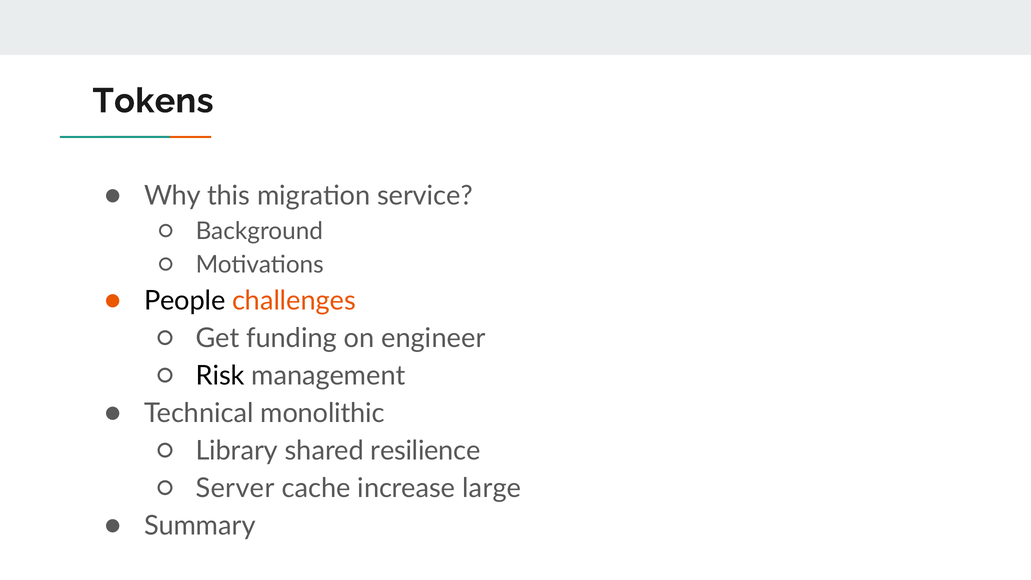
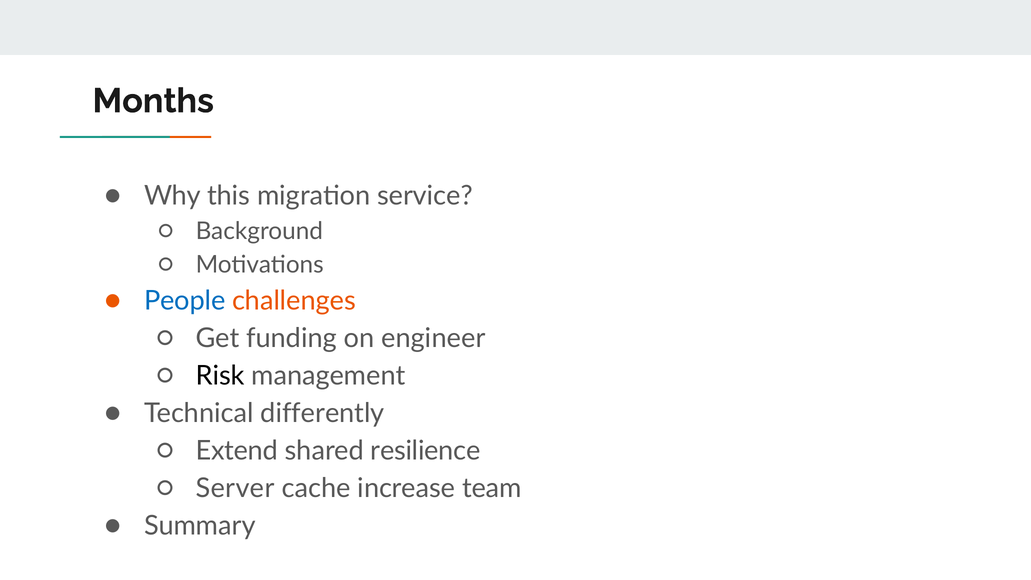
Tokens: Tokens -> Months (153, 101)
People colour: black -> blue (185, 301)
monolithic: monolithic -> differently (322, 413)
Library: Library -> Extend (237, 451)
large: large -> team (492, 488)
